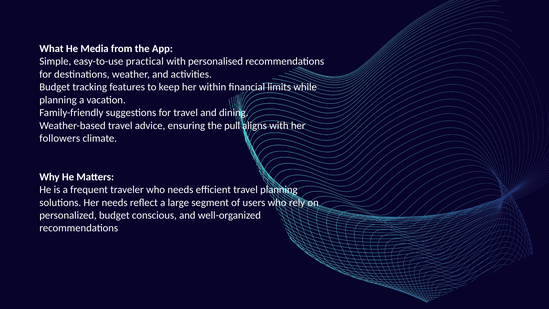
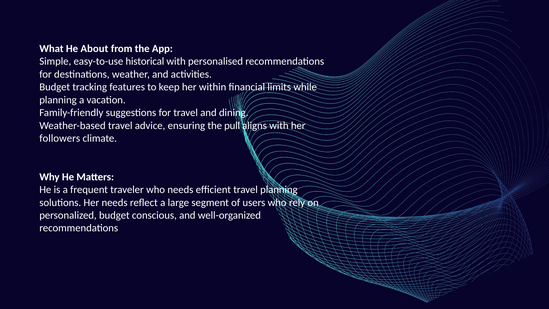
Media: Media -> About (94, 49)
practical: practical -> historical (145, 61)
